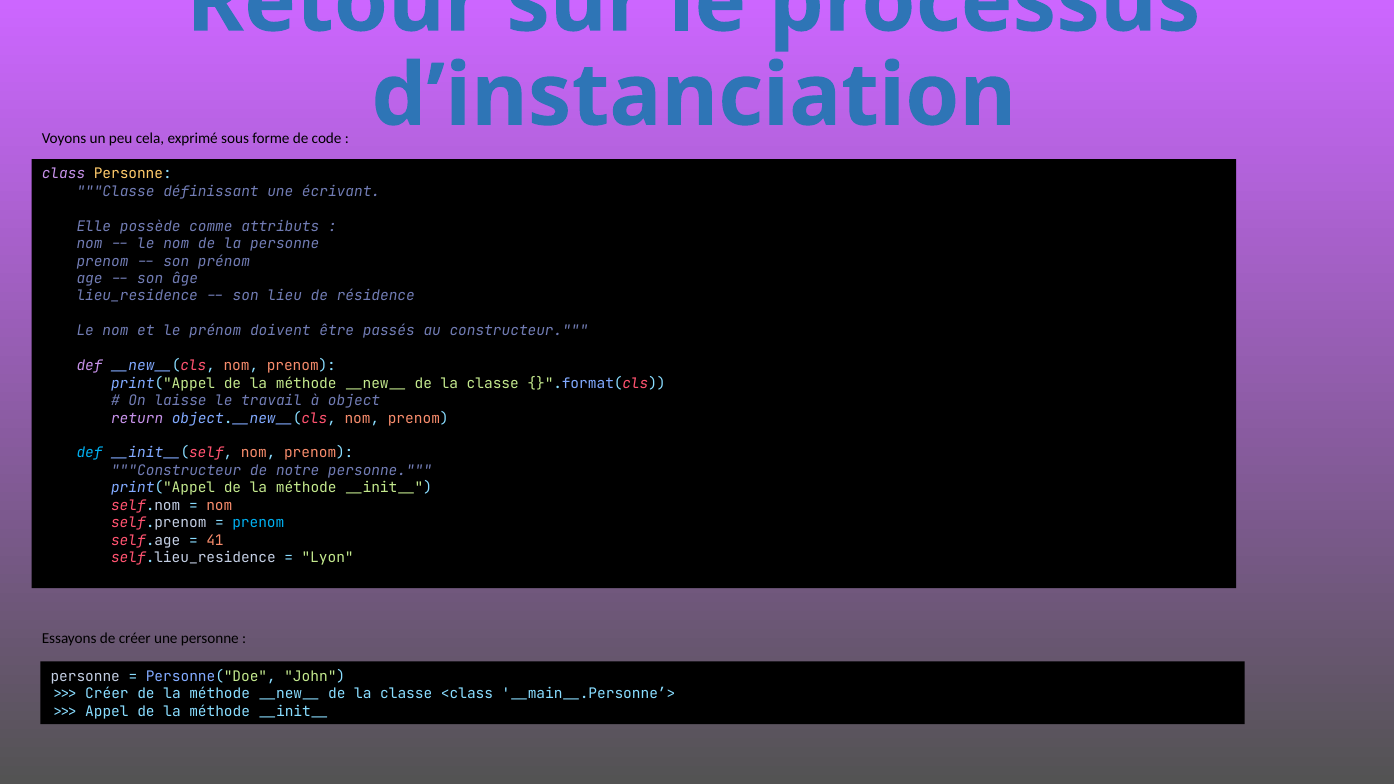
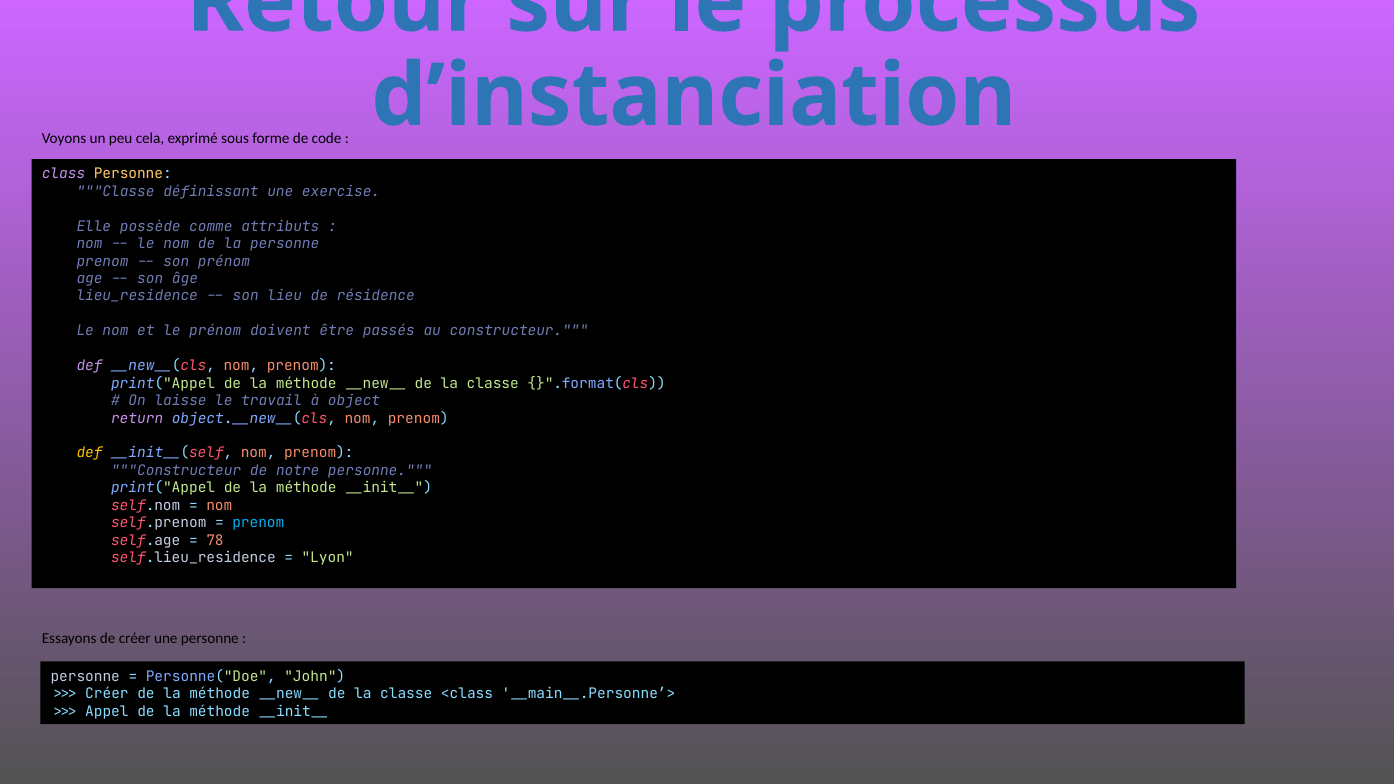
écrivant: écrivant -> exercise (341, 191)
def colour: light blue -> yellow (90, 453)
41: 41 -> 78 (215, 541)
